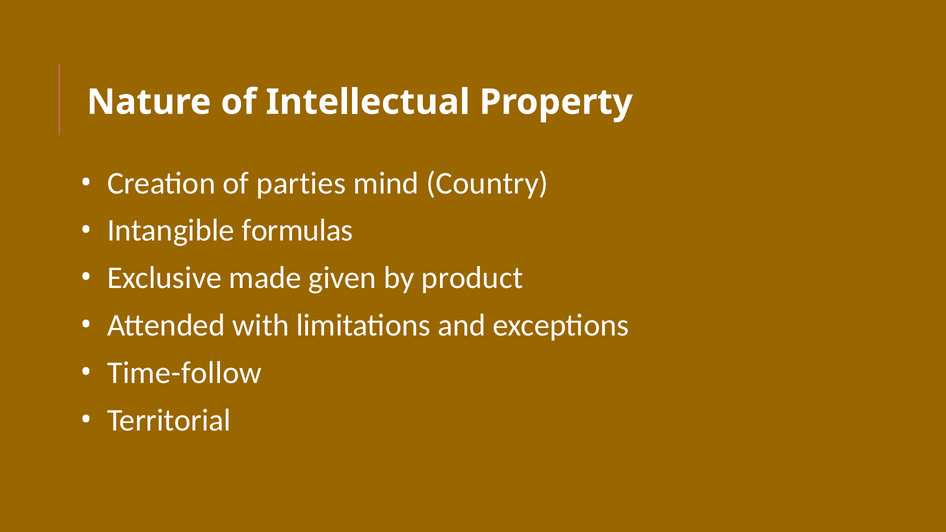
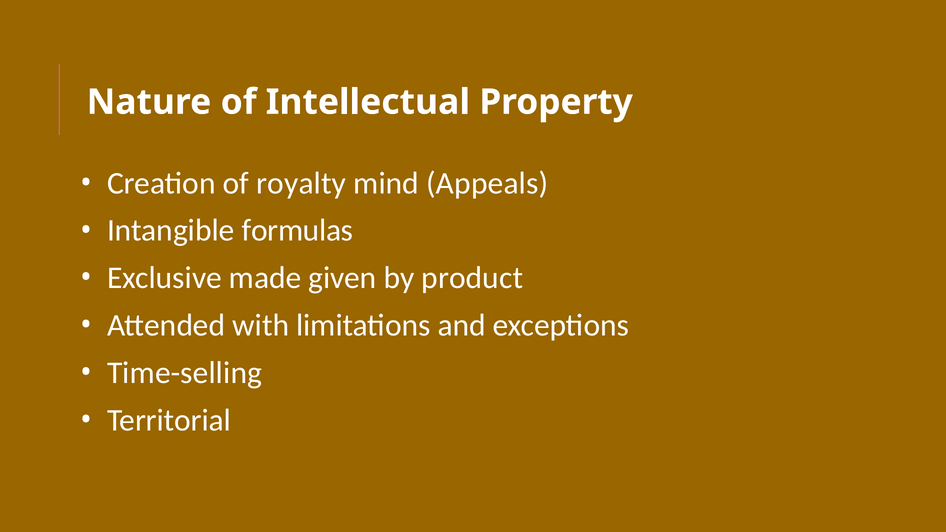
parties: parties -> royalty (301, 183)
Country: Country -> Appeals (487, 183)
Time-follow: Time-follow -> Time-selling (185, 373)
